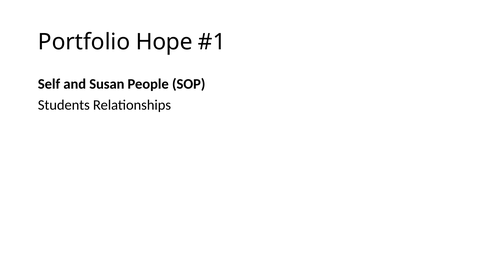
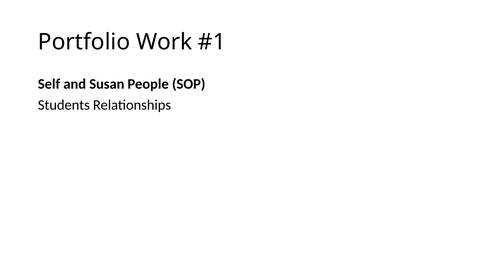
Hope: Hope -> Work (164, 42)
